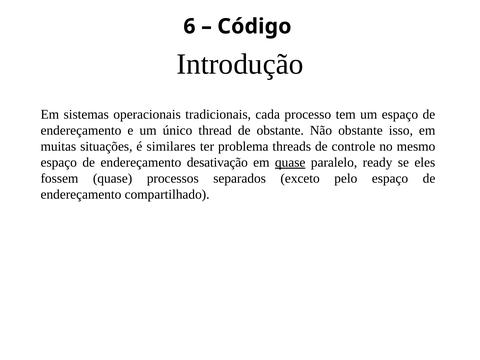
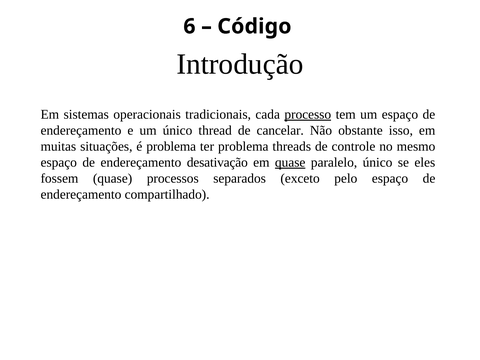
processo underline: none -> present (308, 114)
de obstante: obstante -> cancelar (280, 130)
é similares: similares -> problema (171, 146)
paralelo ready: ready -> único (378, 162)
